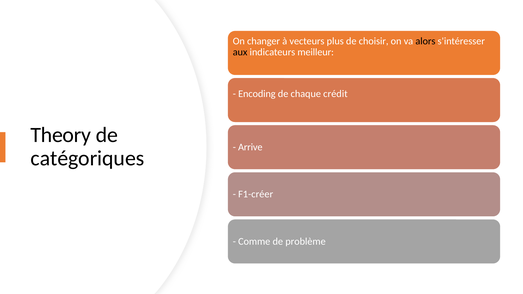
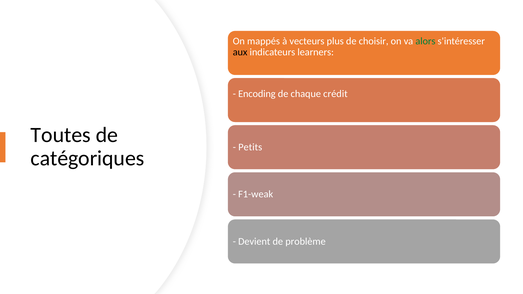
changer: changer -> mappés (264, 41)
alors colour: black -> green (425, 41)
meilleur: meilleur -> learners (316, 52)
Theory: Theory -> Toutes (61, 135)
Arrive: Arrive -> Petits (250, 147)
F1-créer: F1-créer -> F1-weak (256, 194)
Comme: Comme -> Devient (254, 242)
